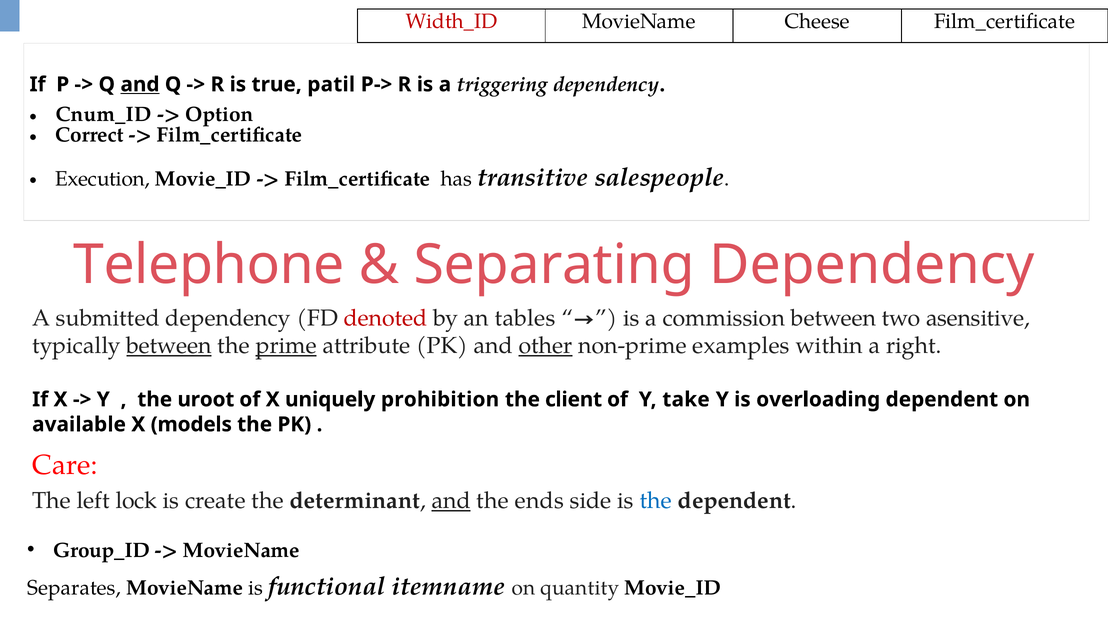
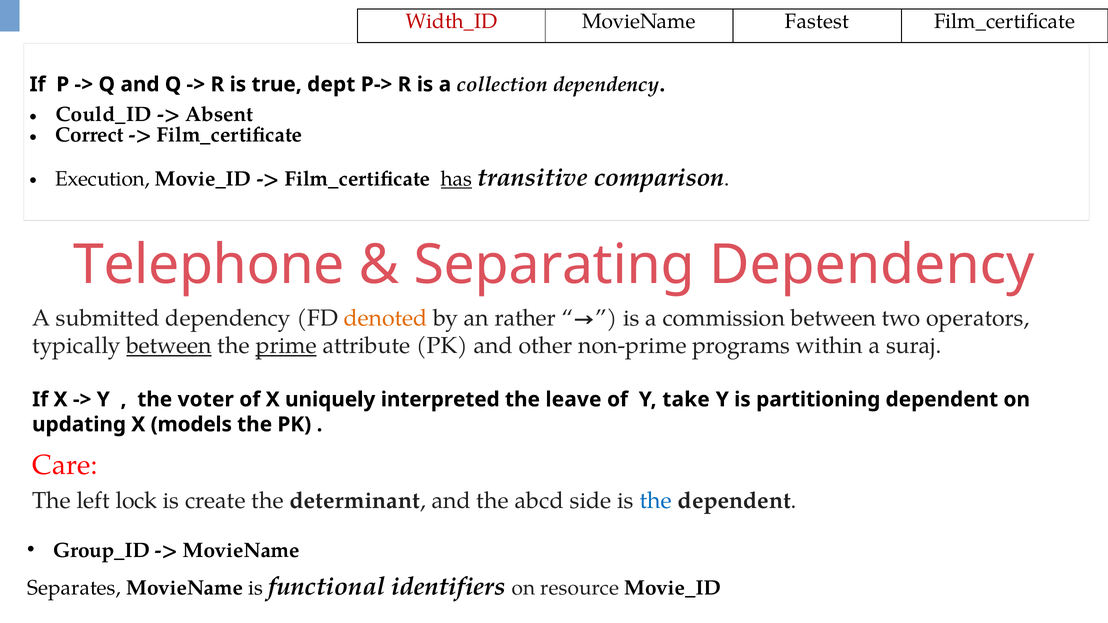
Cheese: Cheese -> Fastest (817, 21)
and underline: present -> none (140, 84)
patil: patil -> dept (331, 84)
triggering: triggering -> collection (502, 84)
Cnum_ID: Cnum_ID -> Could_ID (104, 115)
Option: Option -> Absent (219, 115)
has underline: none -> present (456, 179)
salespeople: salespeople -> comparison (659, 178)
denoted colour: red -> orange (386, 318)
tables: tables -> rather (525, 318)
asensitive: asensitive -> operators (978, 318)
other underline: present -> none (545, 346)
examples: examples -> programs (741, 346)
right: right -> suraj (914, 346)
uroot: uroot -> voter (206, 400)
prohibition: prohibition -> interpreted (440, 400)
client: client -> leave (573, 400)
overloading: overloading -> partitioning (818, 400)
available: available -> updating (79, 425)
and underline: present -> none (451, 501)
ends: ends -> abcd (539, 501)
itemname: itemname -> identifiers (448, 587)
quantity: quantity -> resource (580, 588)
